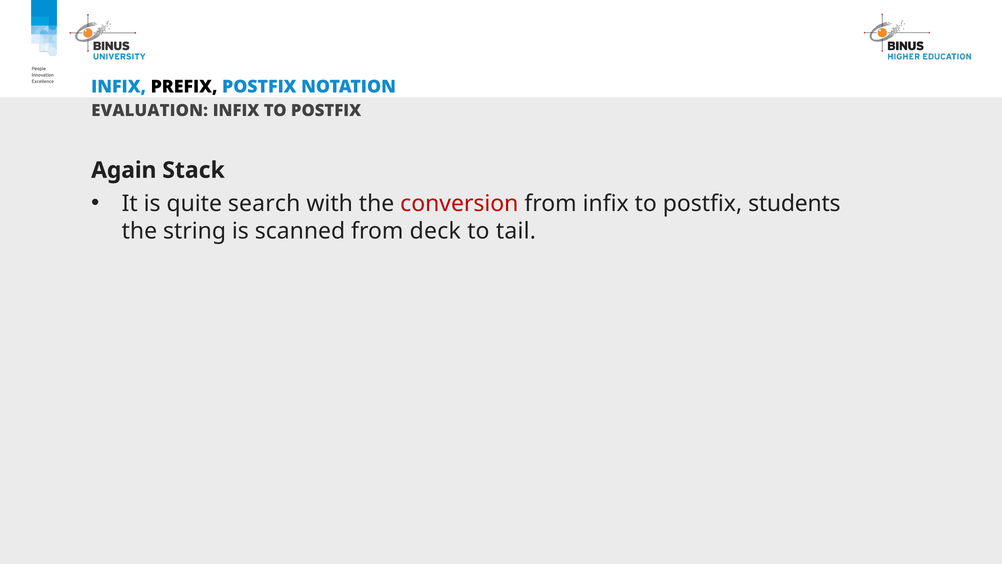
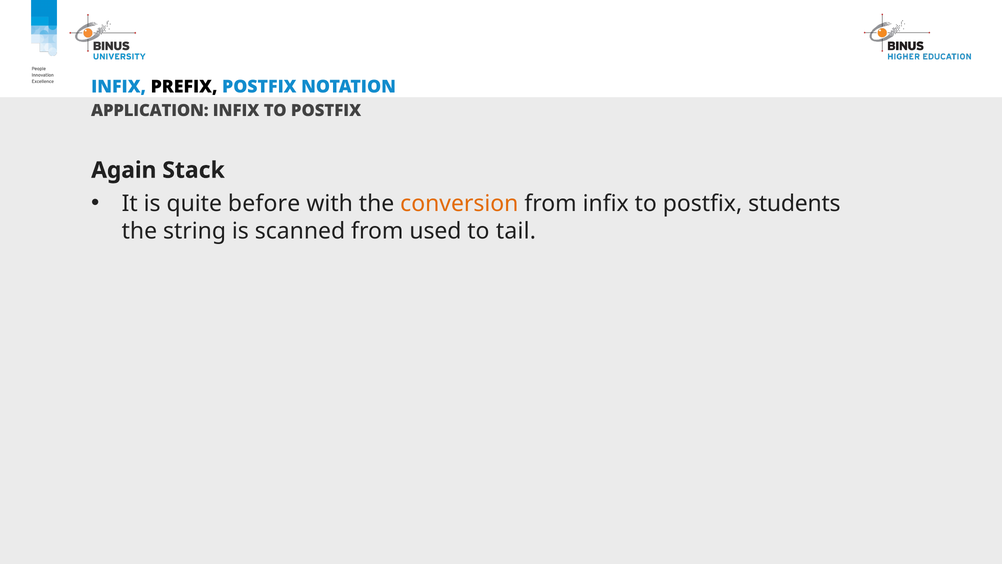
EVALUATION: EVALUATION -> APPLICATION (150, 110)
search: search -> before (264, 203)
conversion colour: red -> orange (459, 203)
deck: deck -> used (435, 231)
